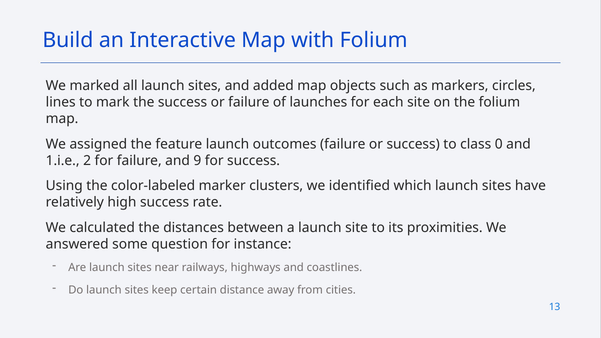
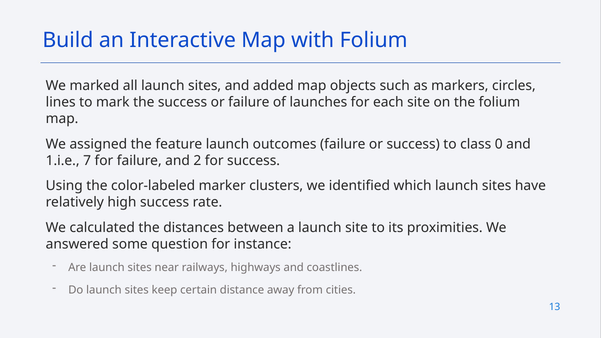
2: 2 -> 7 (87, 161)
9: 9 -> 2 (197, 161)
